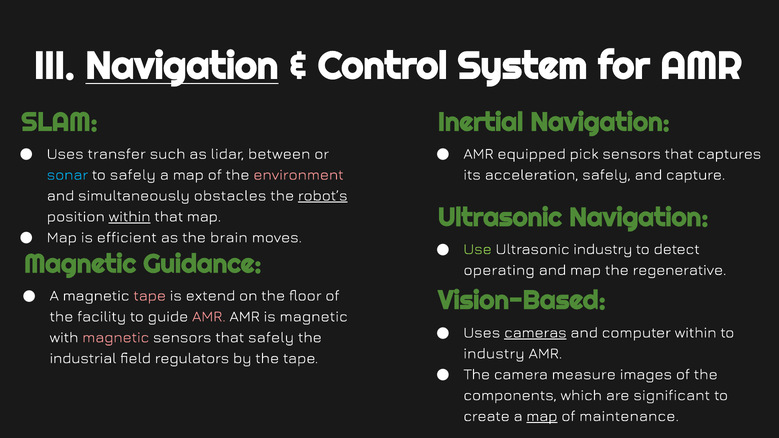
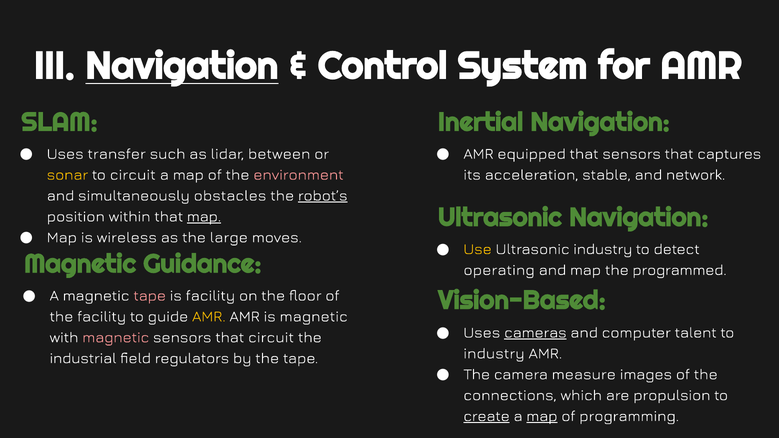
equipped pick: pick -> that (584, 154)
sonar colour: light blue -> yellow (67, 175)
to safely: safely -> circuit (133, 175)
acceleration safely: safely -> stable (607, 175)
capture: capture -> network (696, 175)
within underline: present -> none (130, 217)
map underline: none -> present (204, 217)
efficient: efficient -> wireless (127, 237)
brain: brain -> large (229, 237)
Use colour: light green -> yellow (478, 249)
regenerative: regenerative -> programmed (679, 270)
is extend: extend -> facility (210, 296)
AMR colour: pink -> yellow (209, 317)
computer within: within -> talent (696, 333)
that safely: safely -> circuit (271, 338)
components: components -> connections (510, 395)
significant: significant -> propulsion (672, 395)
create underline: none -> present (487, 416)
maintenance: maintenance -> programming (629, 416)
